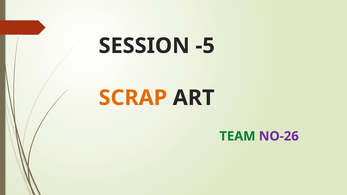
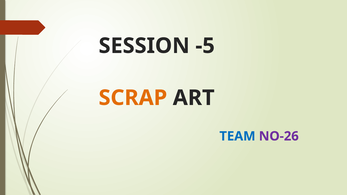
TEAM colour: green -> blue (237, 136)
